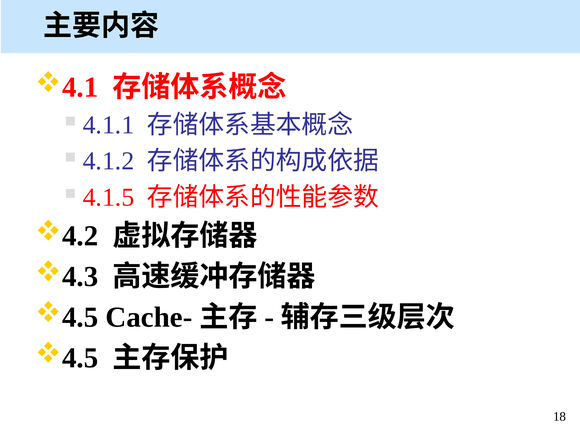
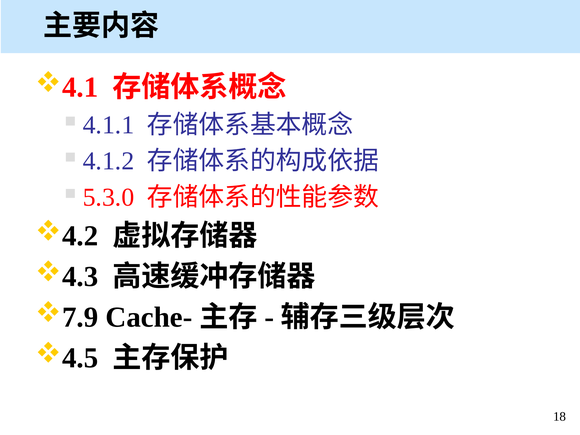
4.1.5: 4.1.5 -> 5.3.0 (108, 197)
4.5: 4.5 -> 7.9 (80, 317)
